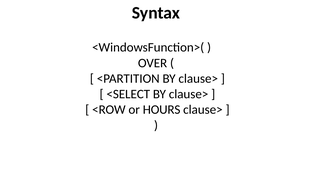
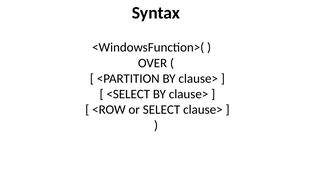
HOURS: HOURS -> SELECT (162, 110)
